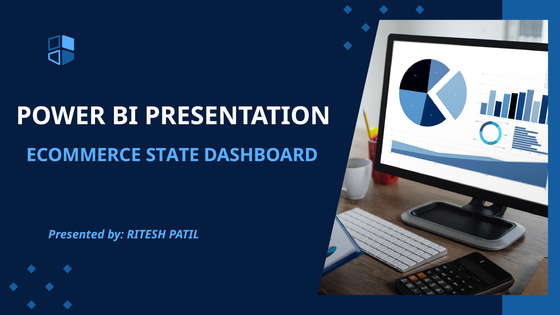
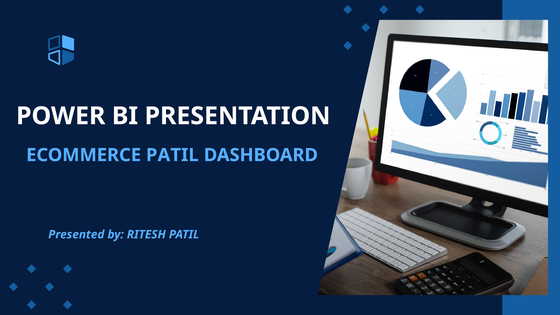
ECOMMERCE STATE: STATE -> PATIL (172, 155)
